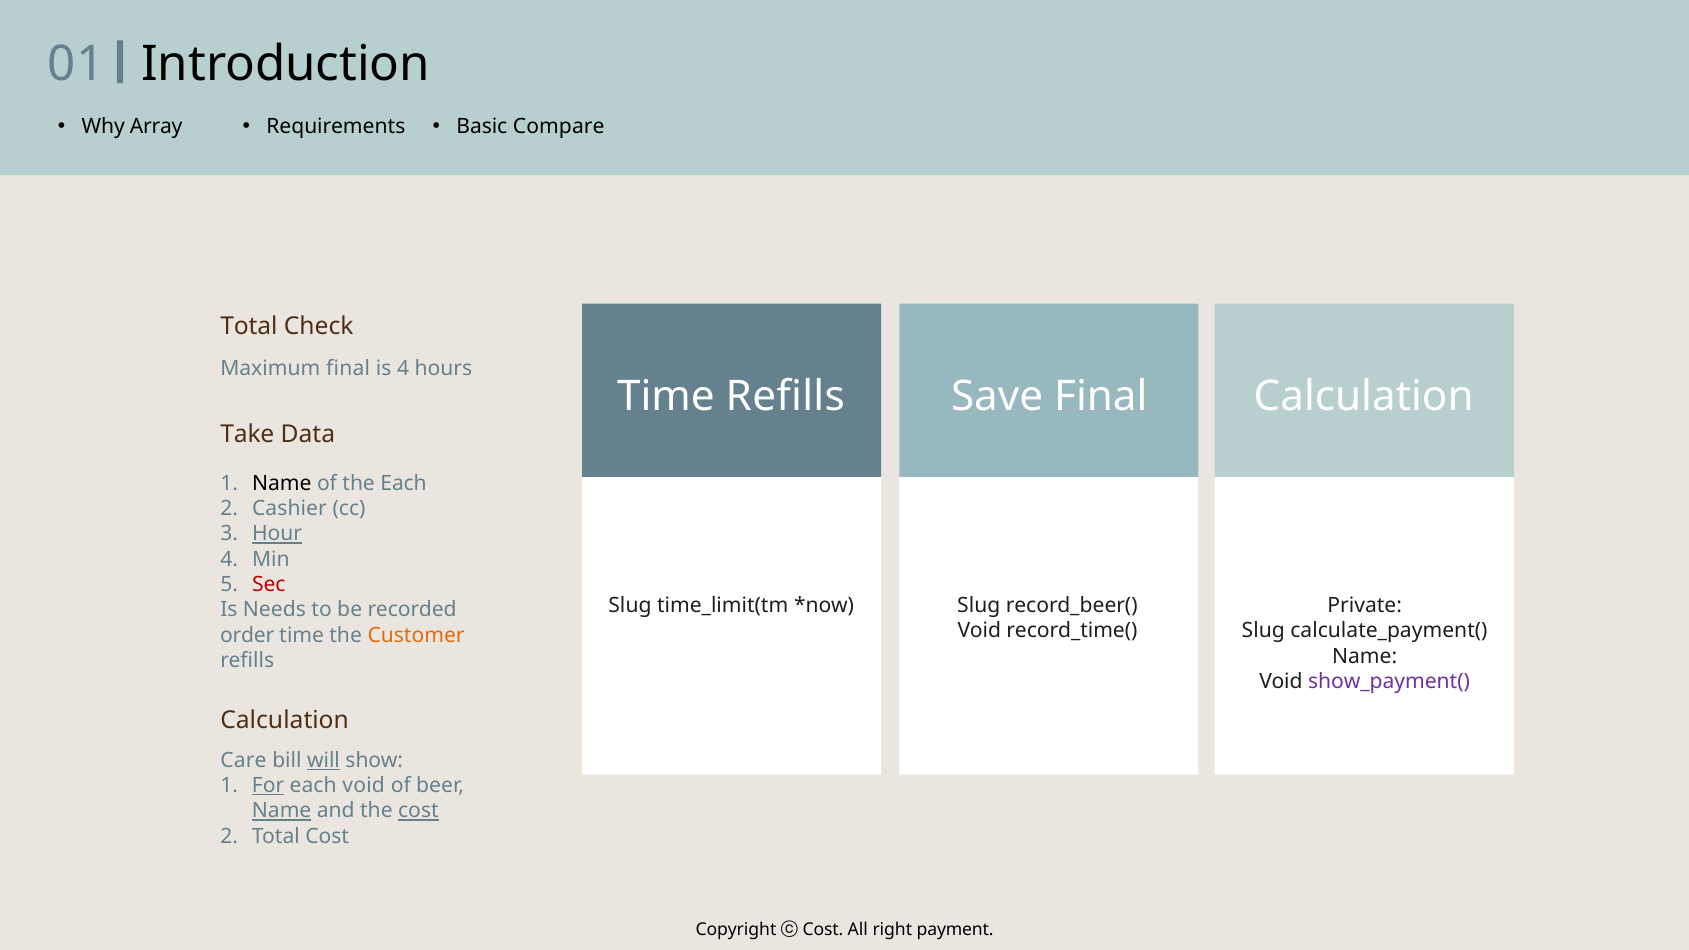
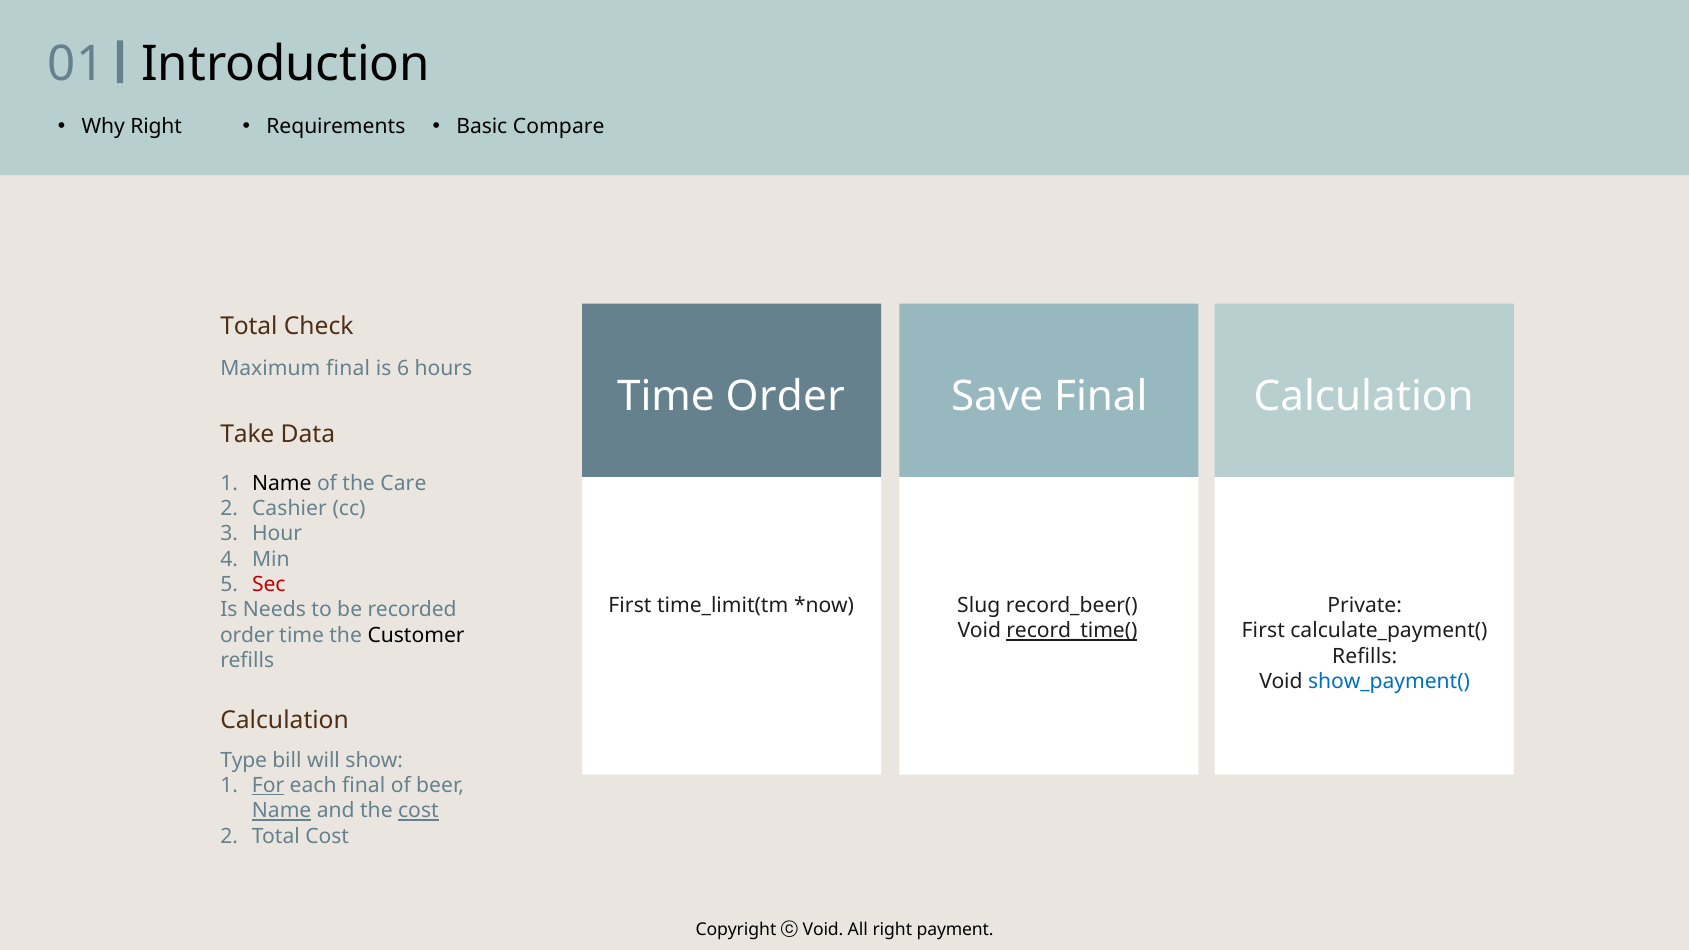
Why Array: Array -> Right (156, 127)
is 4: 4 -> 6 (403, 368)
Time Refills: Refills -> Order (785, 396)
the Each: Each -> Care (403, 483)
Hour underline: present -> none (277, 534)
Slug: Slug -> First (630, 606)
record_time( underline: none -> present (1072, 631)
Slug: Slug -> First (1263, 631)
Customer colour: orange -> black (416, 635)
Name: Name -> Refills (1365, 656)
show_payment( colour: purple -> blue (1389, 682)
Care: Care -> Type (244, 760)
will underline: present -> none (323, 760)
each void: void -> final (364, 786)
Copyright Cost: Cost -> Void (823, 930)
